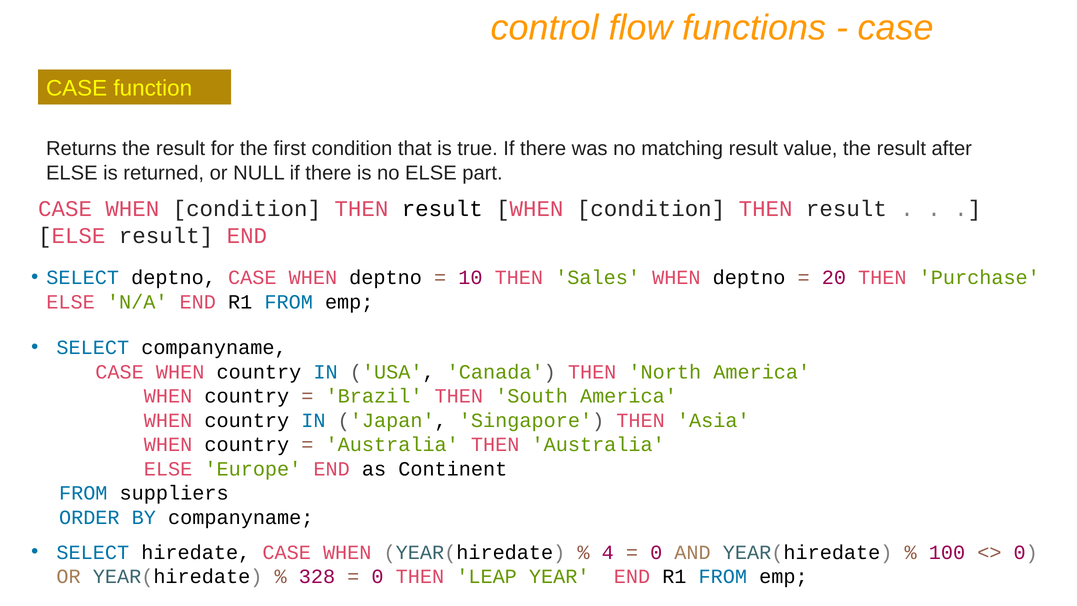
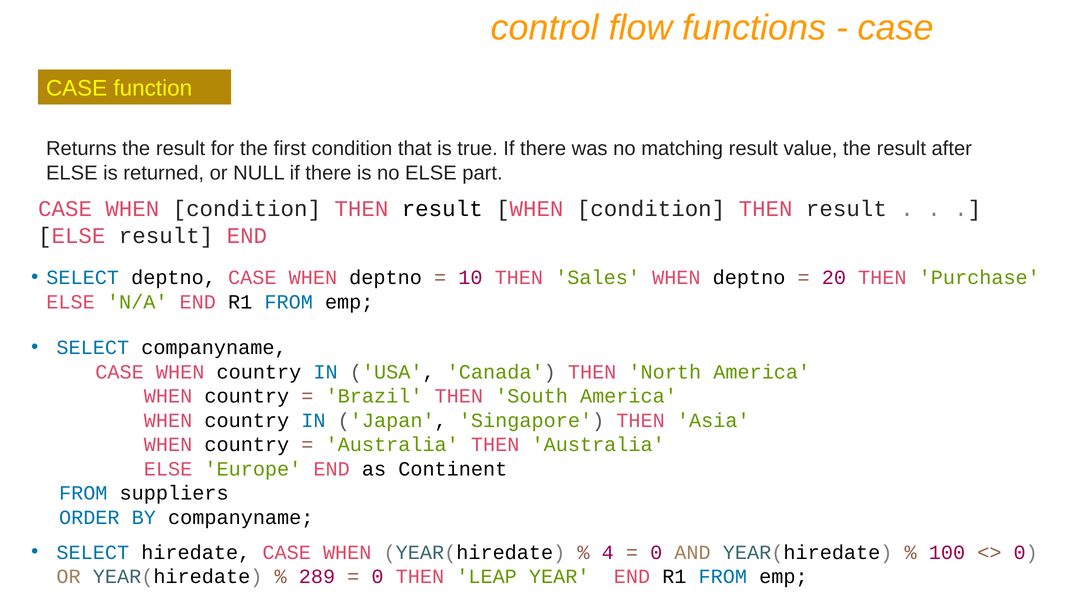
328: 328 -> 289 (317, 576)
